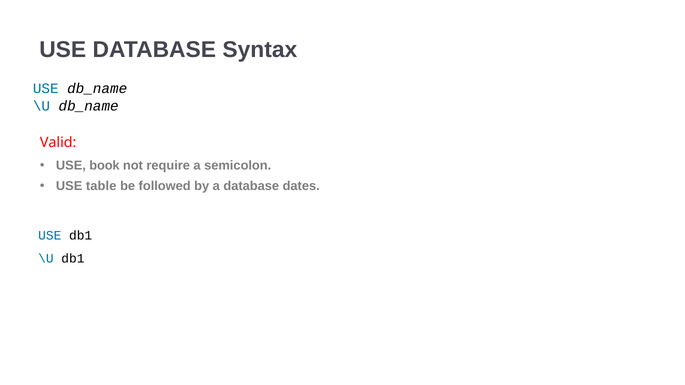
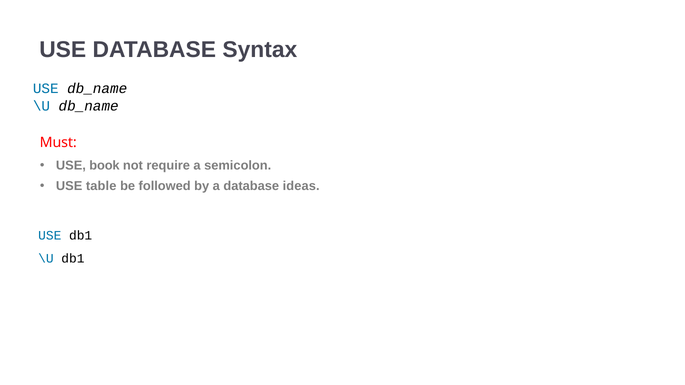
Valid: Valid -> Must (58, 143)
dates: dates -> ideas (301, 186)
